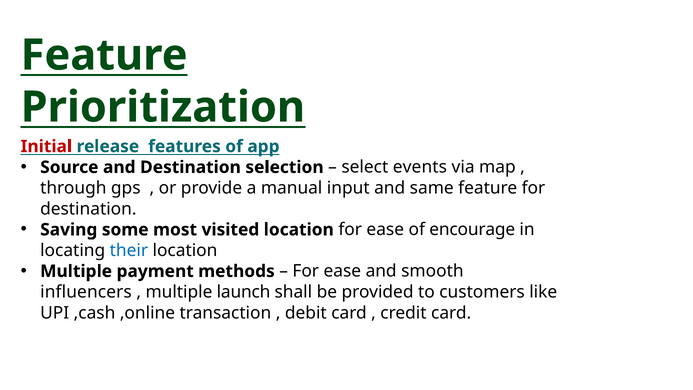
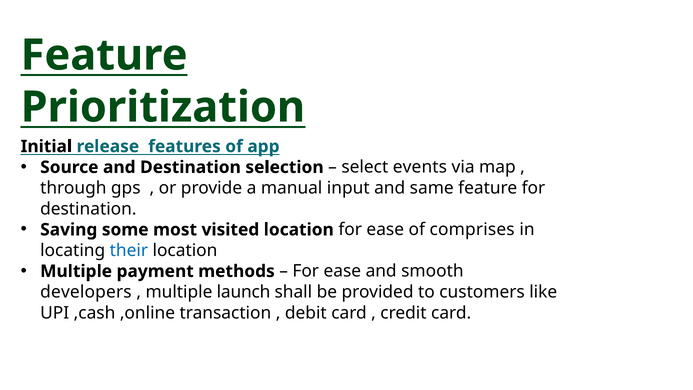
Initial colour: red -> black (46, 146)
encourage: encourage -> comprises (472, 230)
influencers: influencers -> developers (86, 292)
